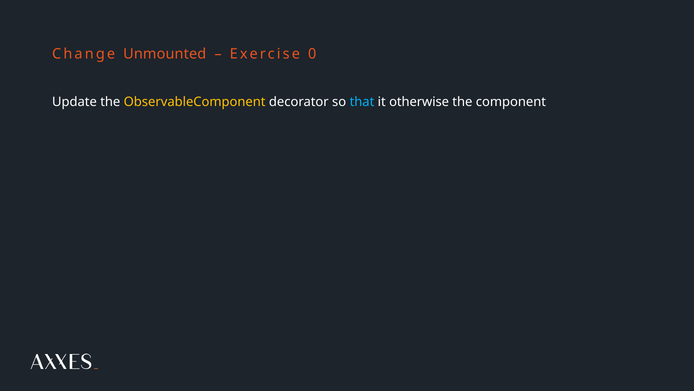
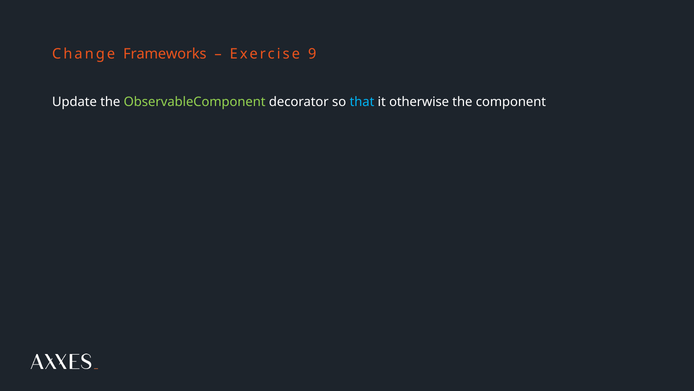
Unmounted: Unmounted -> Frameworks (165, 54)
0: 0 -> 9 (312, 54)
ObservableComponent colour: yellow -> light green (195, 102)
